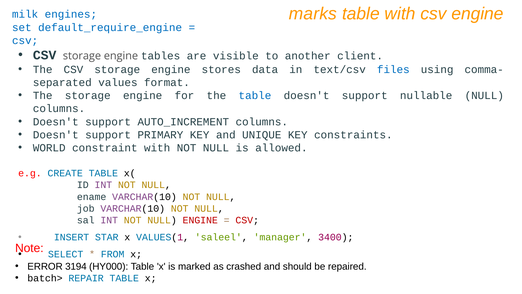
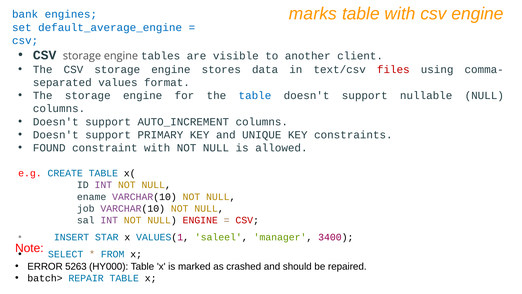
milk: milk -> bank (25, 14)
default_require_engine: default_require_engine -> default_average_engine (110, 27)
files colour: blue -> red (393, 69)
WORLD: WORLD -> FOUND (49, 148)
3194: 3194 -> 5263 (76, 266)
